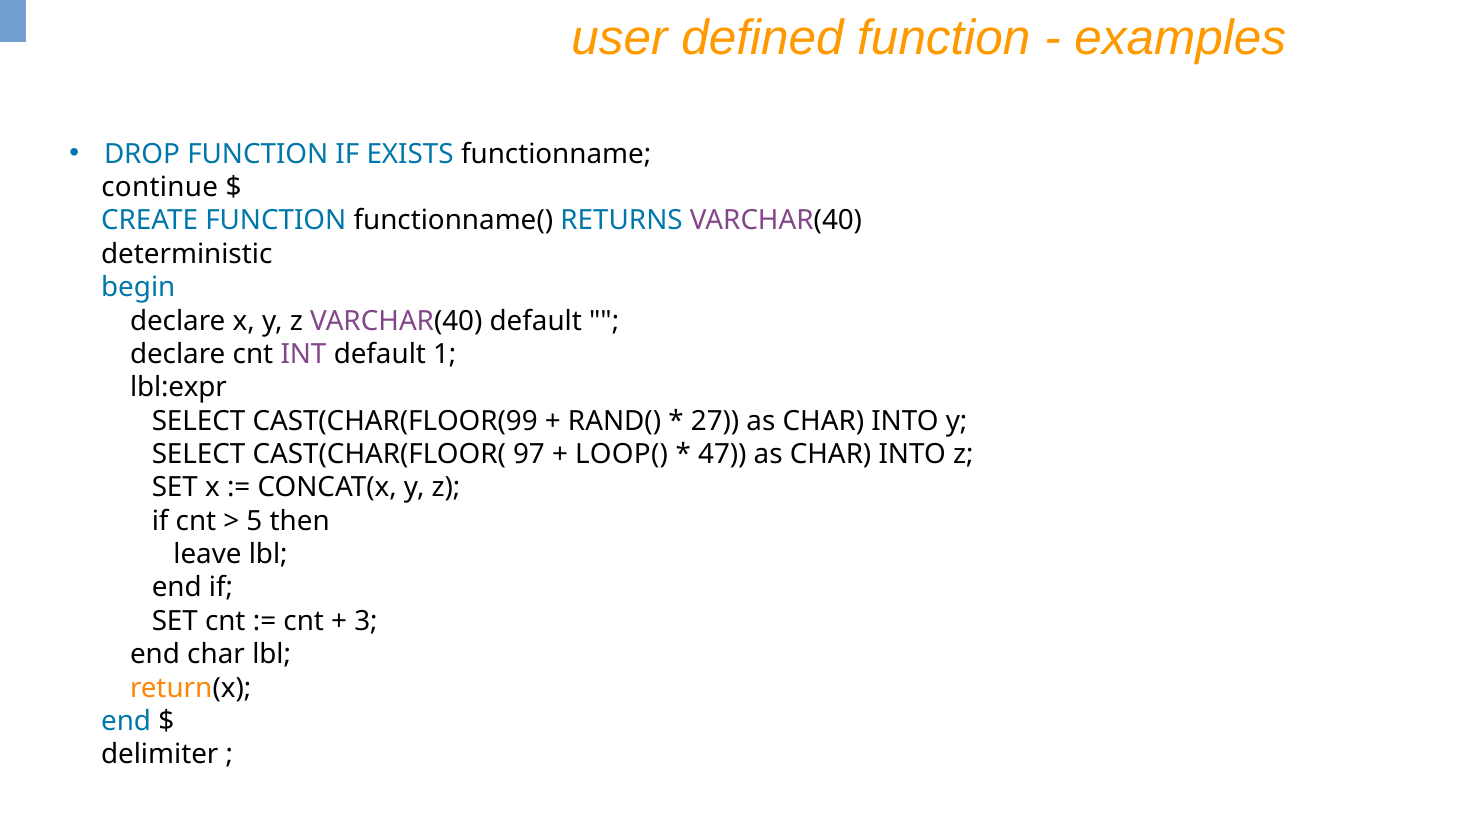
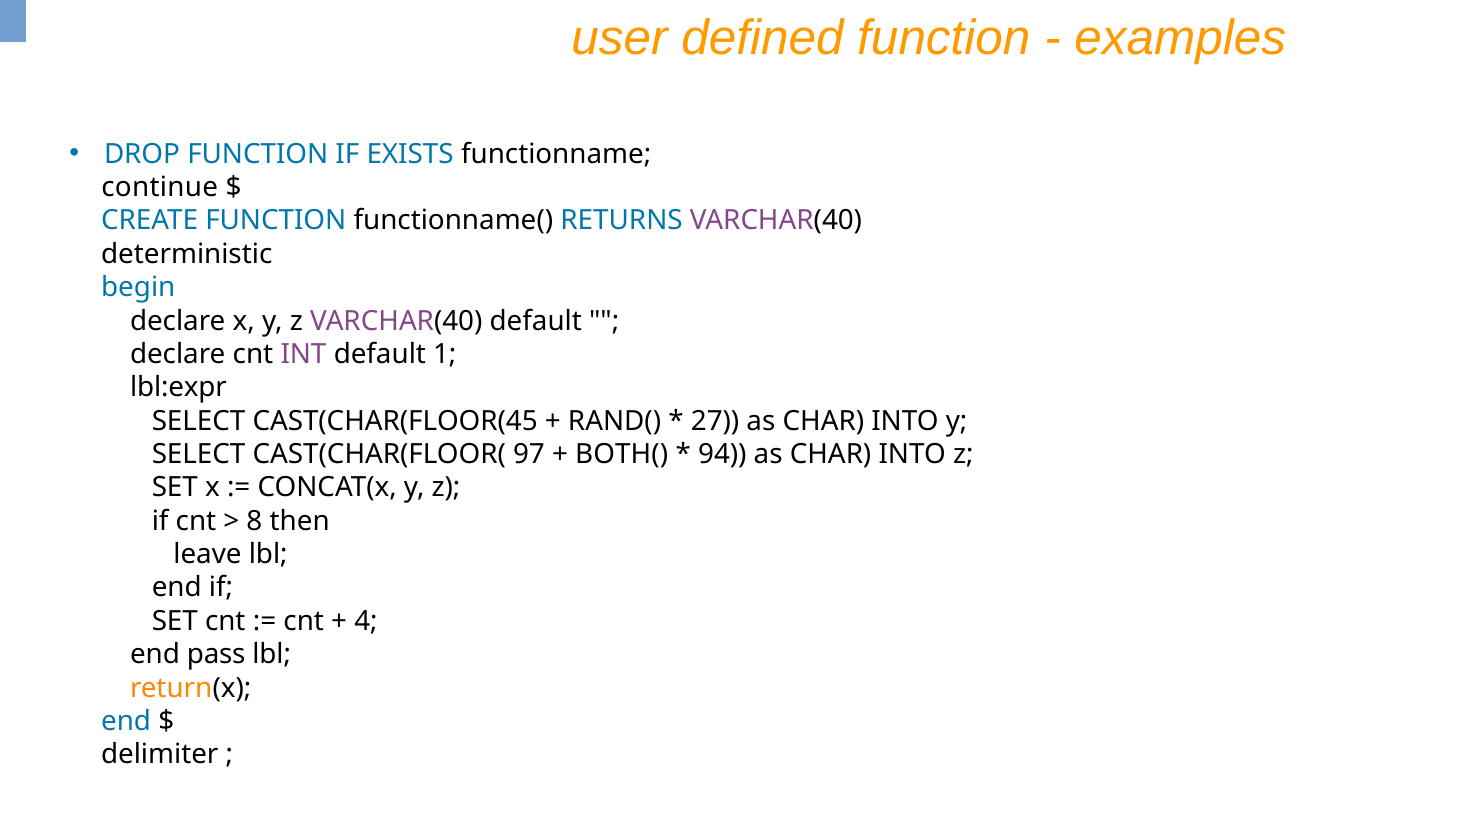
CAST(CHAR(FLOOR(99: CAST(CHAR(FLOOR(99 -> CAST(CHAR(FLOOR(45 (395, 421)
LOOP(: LOOP( -> BOTH( (622, 454)
47: 47 -> 94 (722, 454)
5: 5 -> 8 (254, 521)
3: 3 -> 4 (366, 621)
end char: char -> pass (216, 655)
